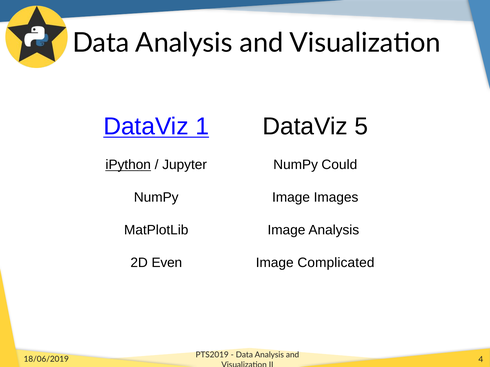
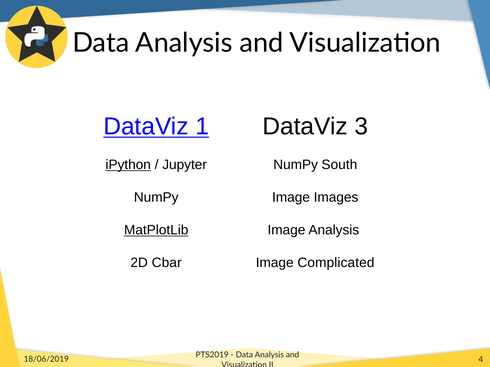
5: 5 -> 3 (361, 127)
Could: Could -> South (339, 165)
MatPlotLib underline: none -> present (156, 230)
Even: Even -> Cbar (167, 263)
